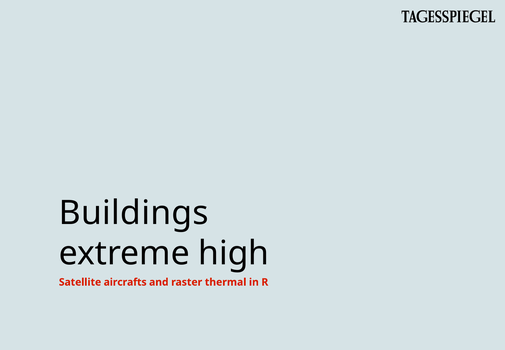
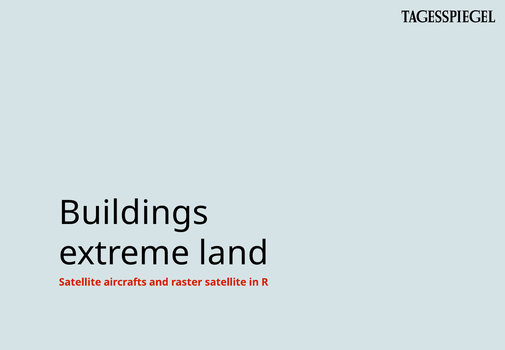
high: high -> land (234, 253)
raster thermal: thermal -> satellite (226, 282)
